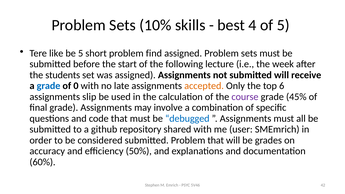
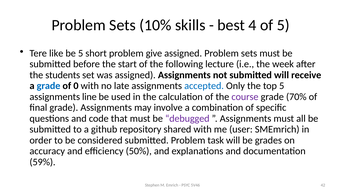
find: find -> give (154, 53)
accepted colour: orange -> blue (204, 86)
top 6: 6 -> 5 (282, 86)
slip: slip -> line (89, 97)
45%: 45% -> 70% (296, 97)
debugged colour: blue -> purple (187, 119)
Problem that: that -> task (216, 140)
60%: 60% -> 59% (43, 162)
